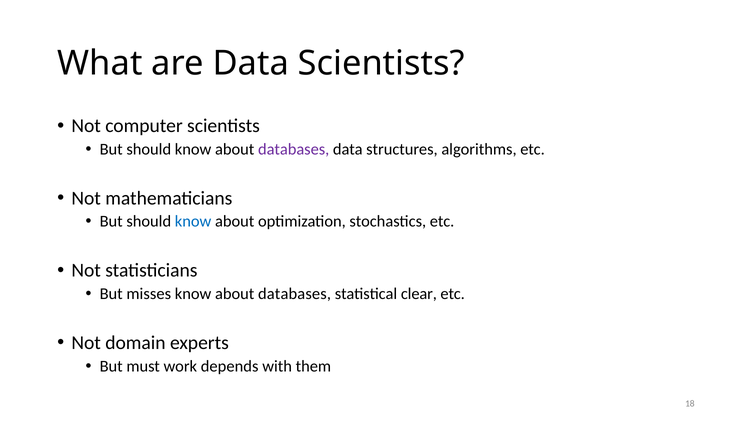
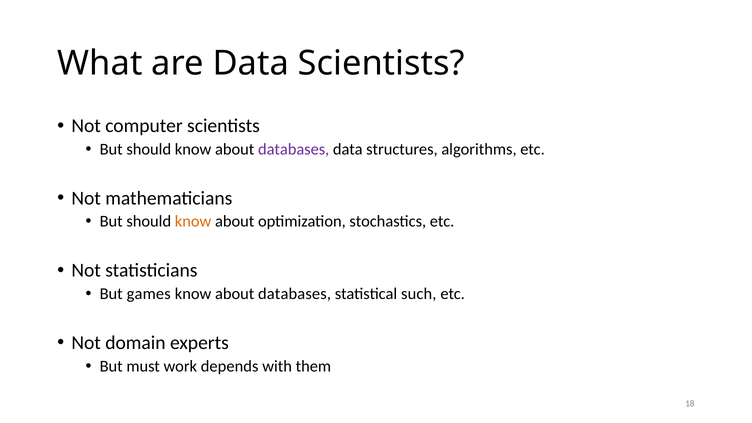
know colour: blue -> orange (193, 222)
misses: misses -> games (149, 294)
clear: clear -> such (419, 294)
